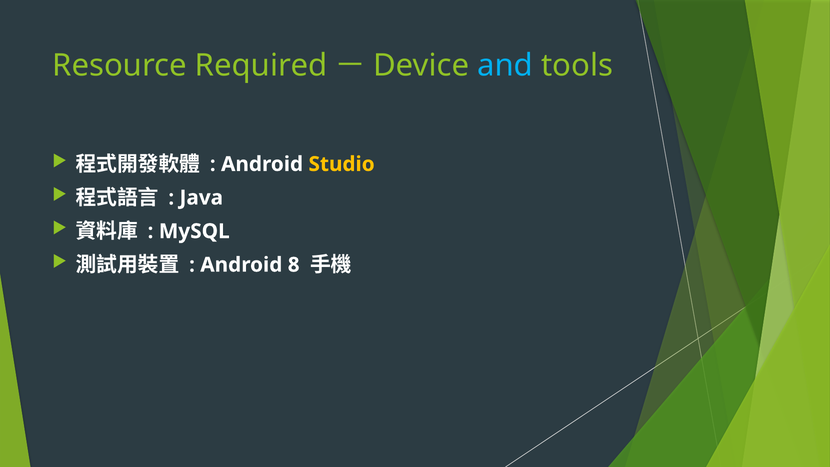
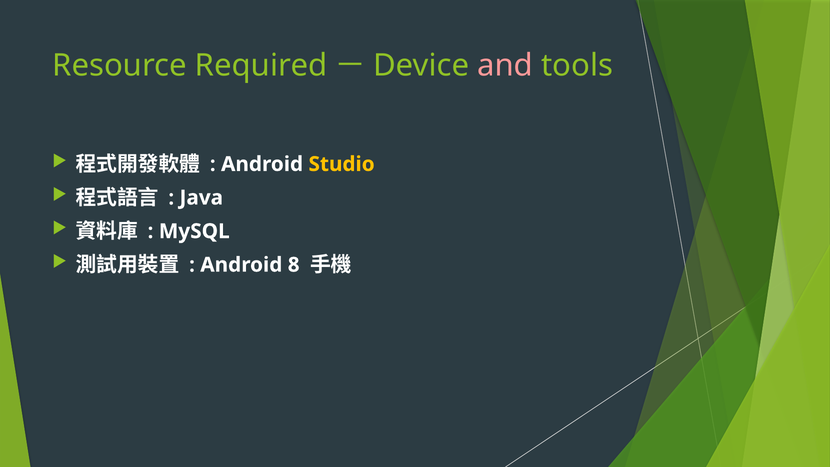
and colour: light blue -> pink (505, 65)
